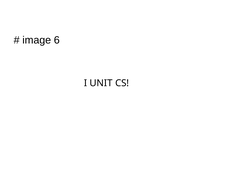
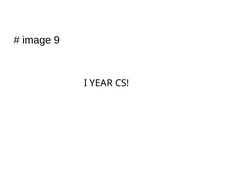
6: 6 -> 9 (57, 40)
UNIT: UNIT -> YEAR (101, 83)
